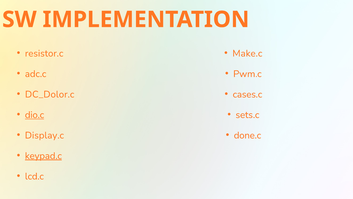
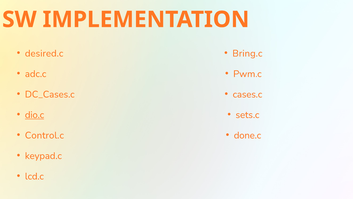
resistor.c: resistor.c -> desired.c (44, 53)
Make.c: Make.c -> Bring.c (247, 53)
DC_Dolor.c: DC_Dolor.c -> DC_Cases.c (50, 94)
Display.c: Display.c -> Control.c (44, 135)
keypad.c underline: present -> none (43, 155)
